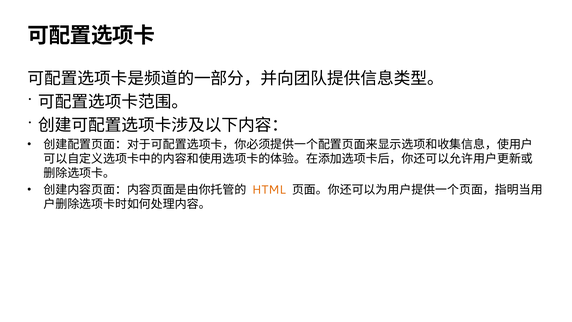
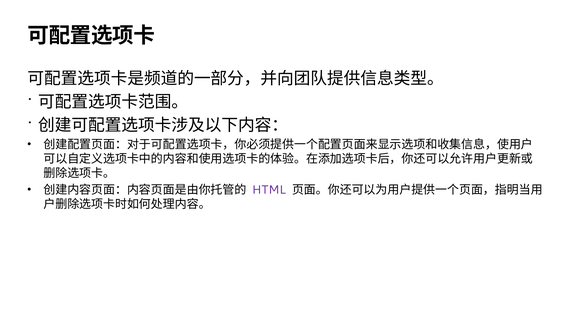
HTML colour: orange -> purple (269, 190)
